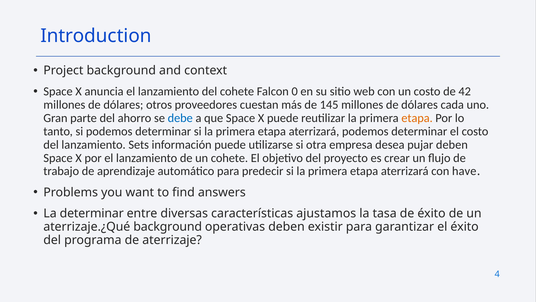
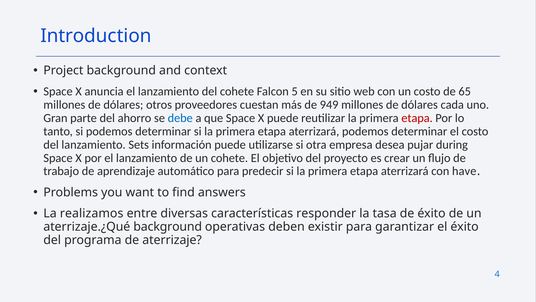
0: 0 -> 5 (295, 91)
42: 42 -> 65 (465, 91)
145: 145 -> 949 (329, 105)
etapa colour: orange -> red (417, 118)
pujar deben: deben -> during (452, 144)
La determinar: determinar -> realizamos (92, 213)
ajustamos: ajustamos -> responder (326, 213)
